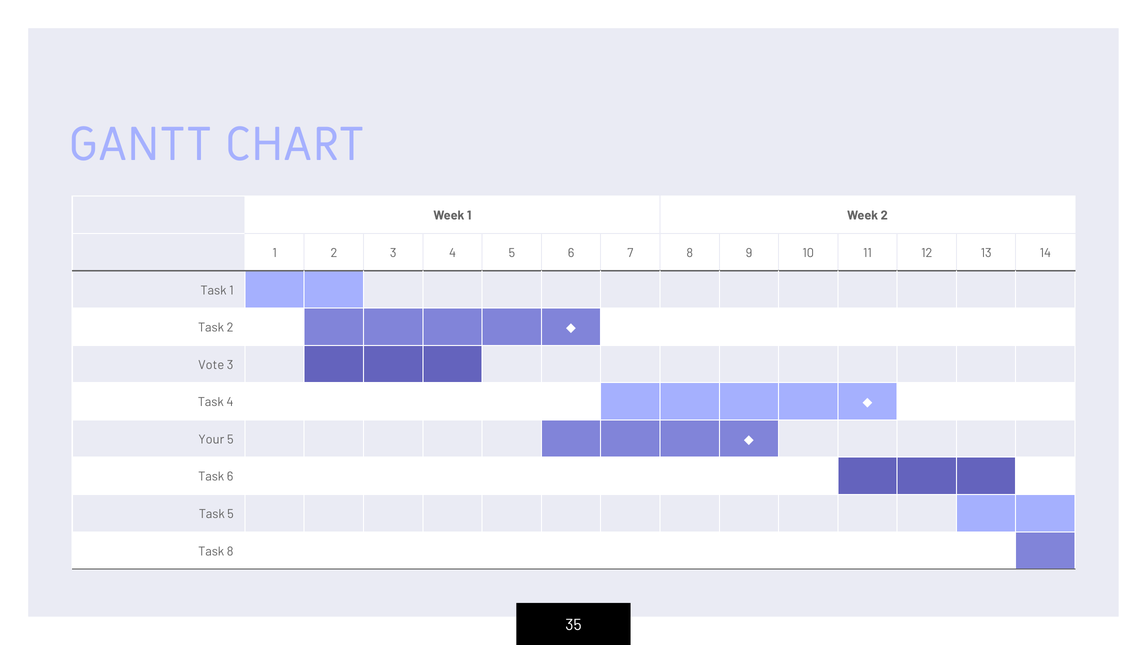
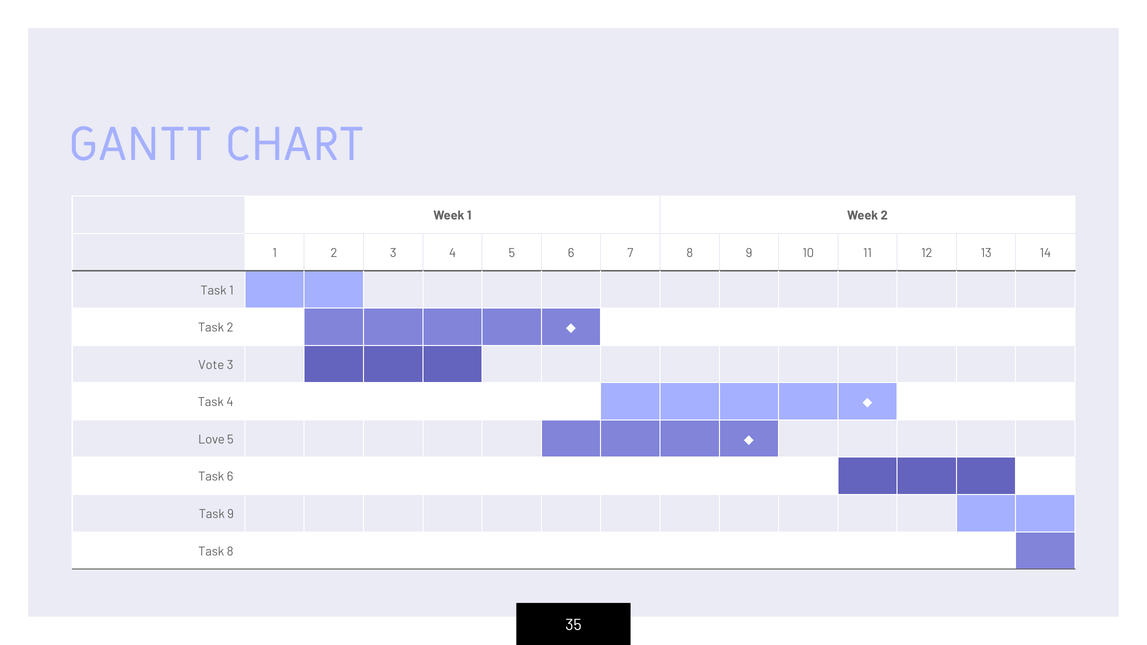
Your: Your -> Love (211, 440)
Task 5: 5 -> 9 (230, 514)
